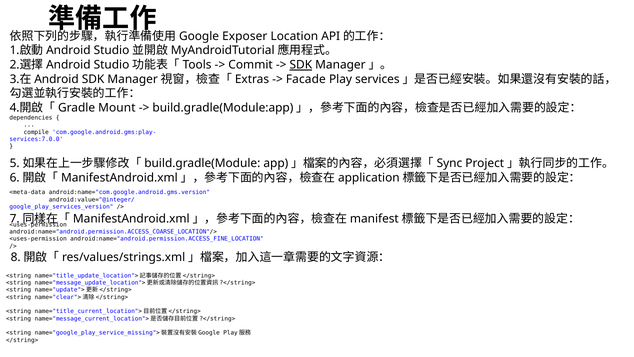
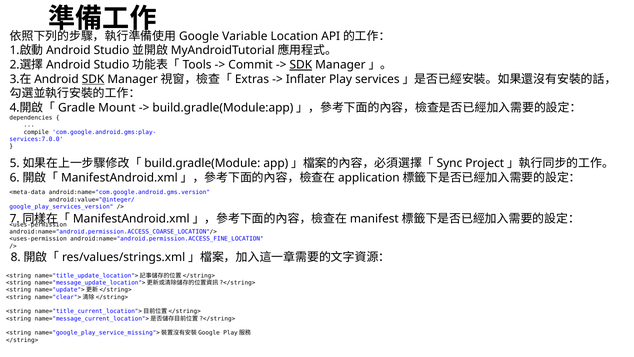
Exposer: Exposer -> Variable (245, 36)
SDK underline: none -> present (93, 79)
Facade: Facade -> Inflater (306, 79)
